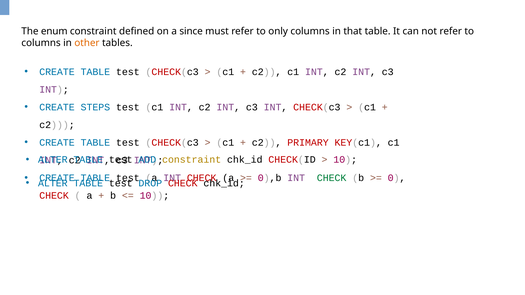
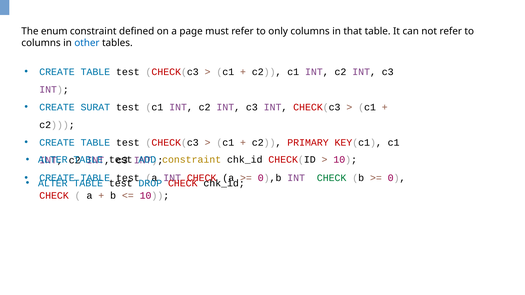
since: since -> page (191, 31)
other colour: orange -> blue (87, 43)
STEPS: STEPS -> SURAT (95, 107)
